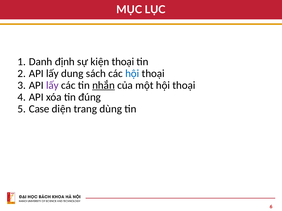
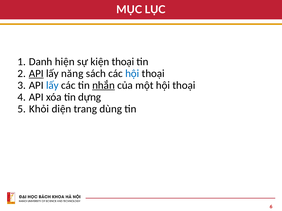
định: định -> hiện (65, 62)
API underline: none -> present (36, 74)
dung: dung -> năng (72, 74)
lấy colour: purple -> blue (52, 85)
đúng: đúng -> dựng (90, 97)
Case: Case -> Khỏi (39, 109)
